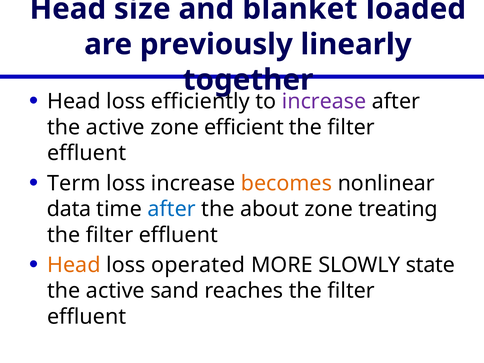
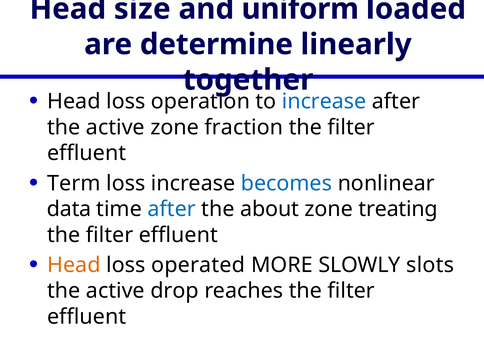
blanket: blanket -> uniform (300, 9)
previously: previously -> determine (216, 44)
efficiently: efficiently -> operation (200, 102)
increase colour: purple -> blue (324, 102)
efficient: efficient -> fraction (244, 127)
becomes colour: orange -> blue (286, 183)
state: state -> slots (430, 265)
sand: sand -> drop (175, 291)
